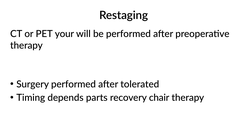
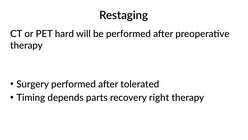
your: your -> hard (64, 34)
chair: chair -> right (159, 97)
